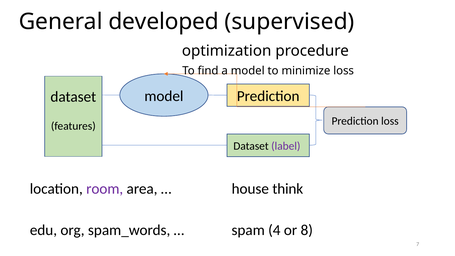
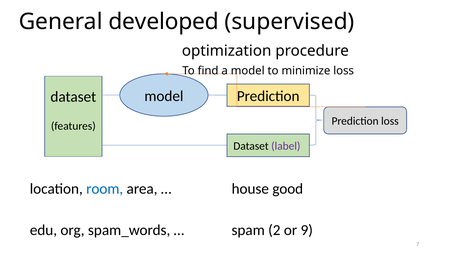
room colour: purple -> blue (105, 189)
think: think -> good (288, 189)
4: 4 -> 2 (274, 230)
8: 8 -> 9 (307, 230)
